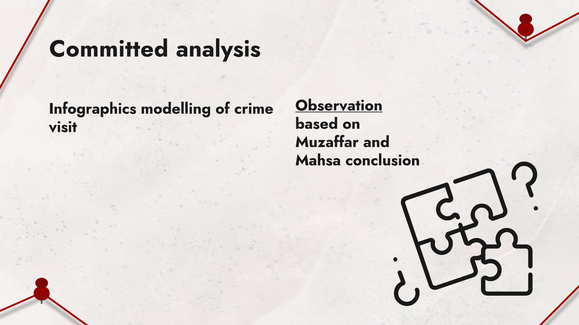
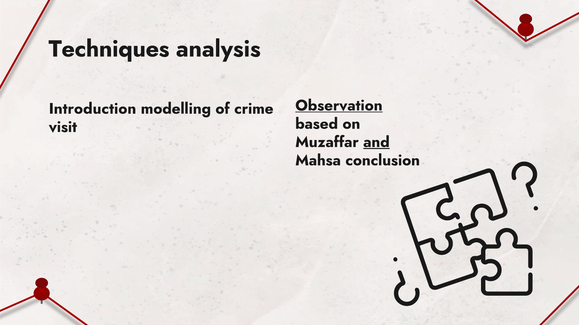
Committed: Committed -> Techniques (109, 49)
Infographics: Infographics -> Introduction (93, 109)
and underline: none -> present (376, 142)
